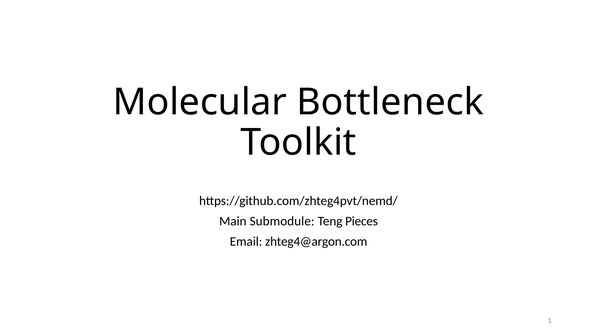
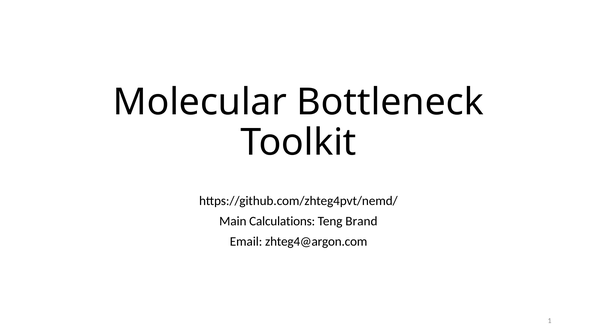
Submodule: Submodule -> Calculations (282, 221)
Pieces: Pieces -> Brand (361, 221)
